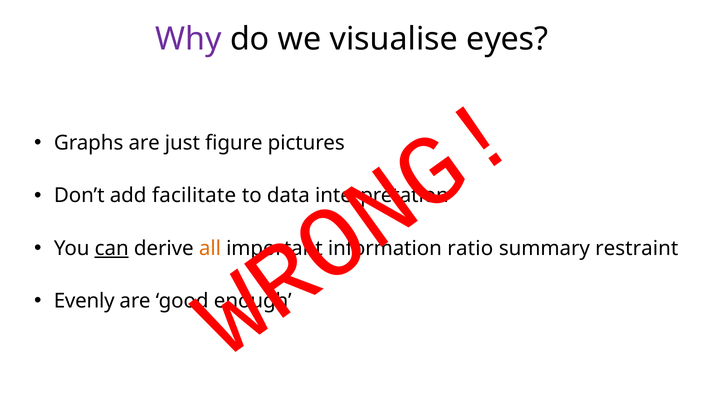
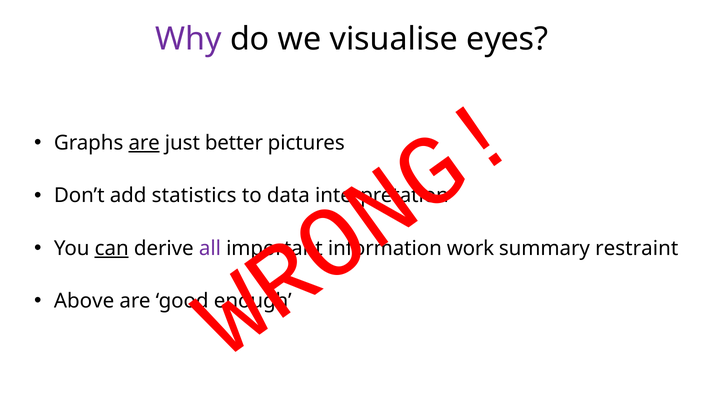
are underline: none -> present (144, 143)
figure: figure -> better (234, 143)
facilitate: facilitate -> statistics (194, 196)
all colour: orange -> purple (210, 248)
ratio: ratio -> work (471, 248)
Evenly: Evenly -> Above (84, 301)
